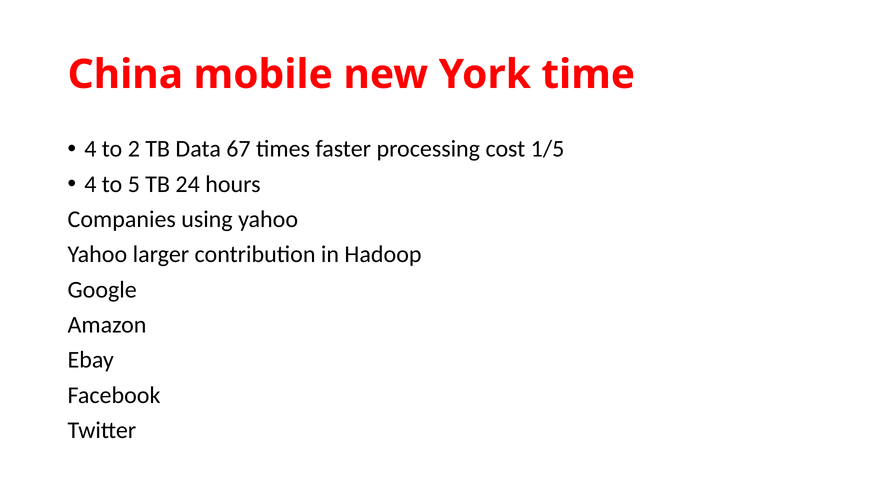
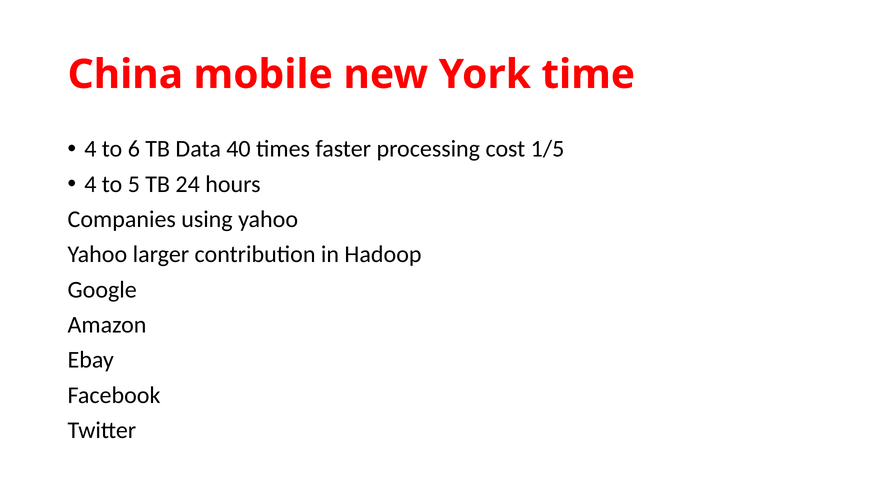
2: 2 -> 6 (134, 149)
67: 67 -> 40 (238, 149)
